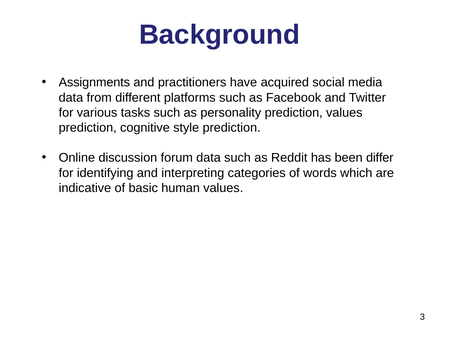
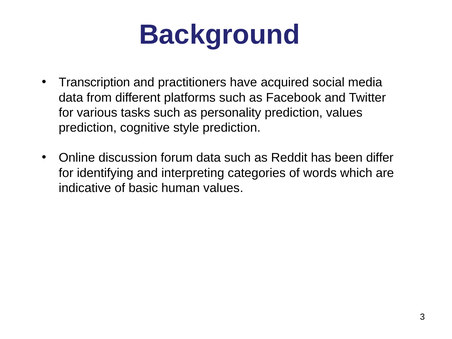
Assignments: Assignments -> Transcription (94, 82)
